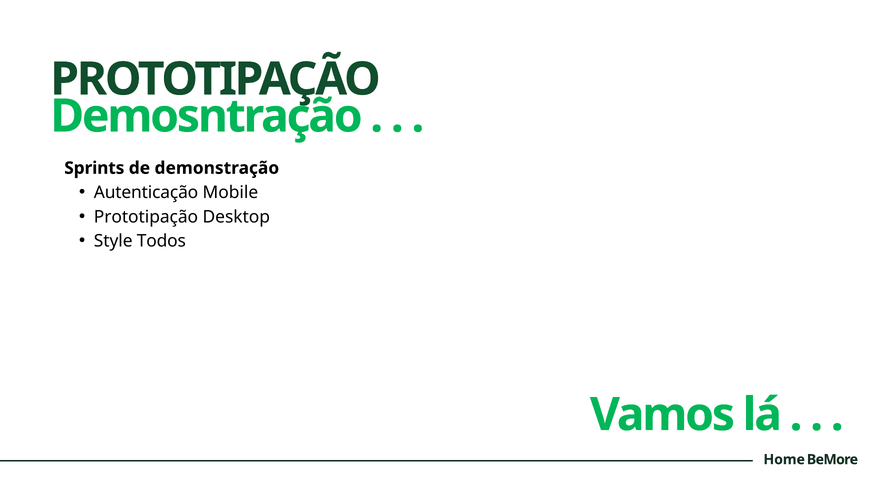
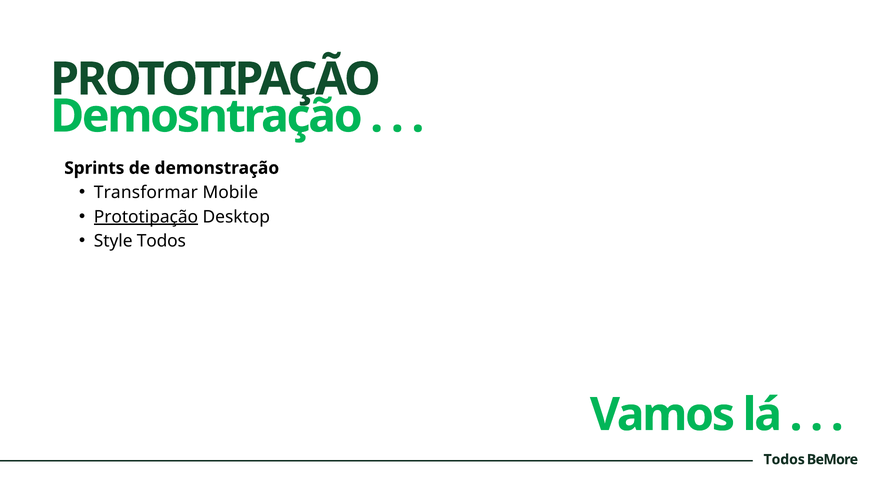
Autenticação: Autenticação -> Transformar (146, 192)
Prototipação underline: none -> present (146, 217)
Home: Home -> Todos (784, 459)
